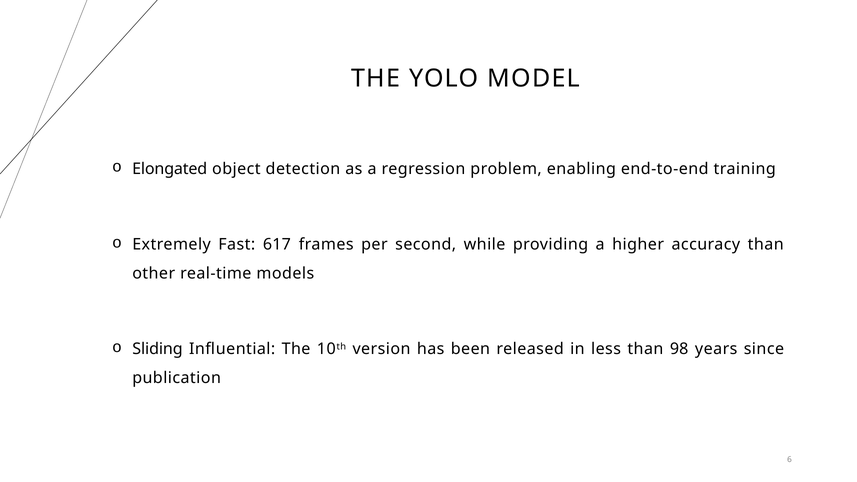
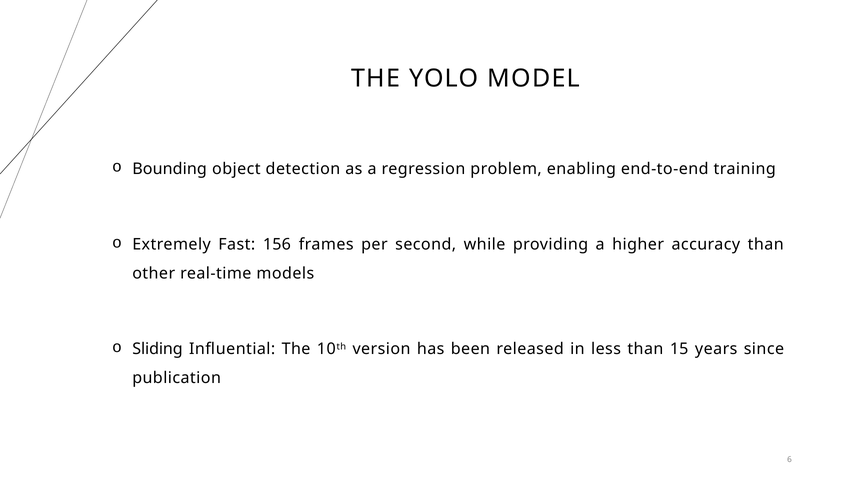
Elongated: Elongated -> Bounding (170, 169)
617: 617 -> 156 (277, 245)
98: 98 -> 15 (679, 349)
